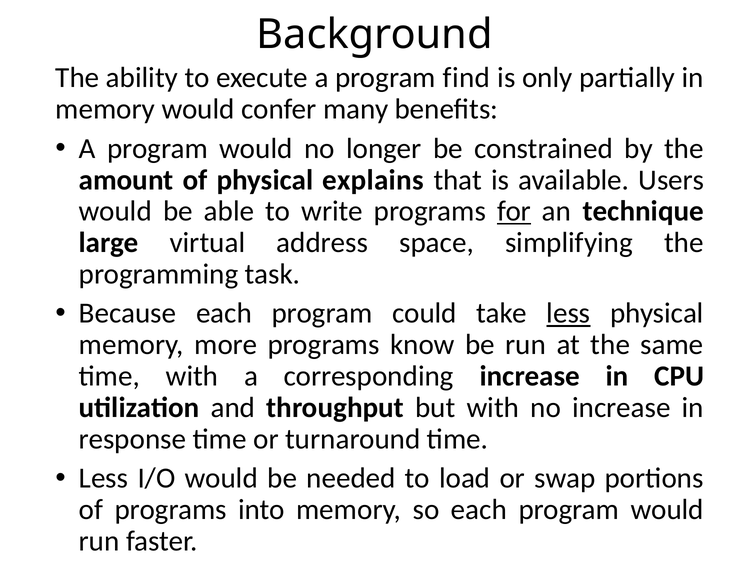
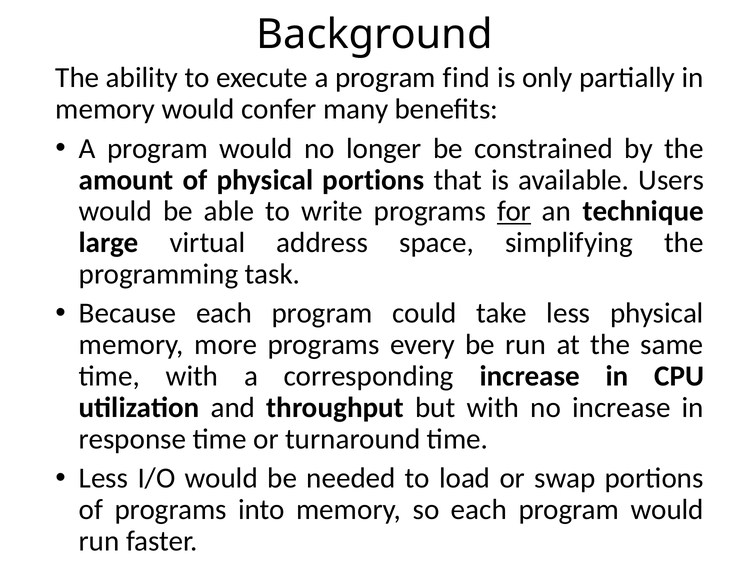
physical explains: explains -> portions (373, 180)
less underline: present -> none (568, 314)
know: know -> every (422, 345)
